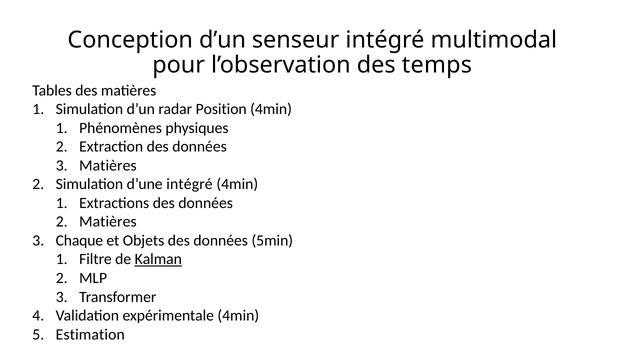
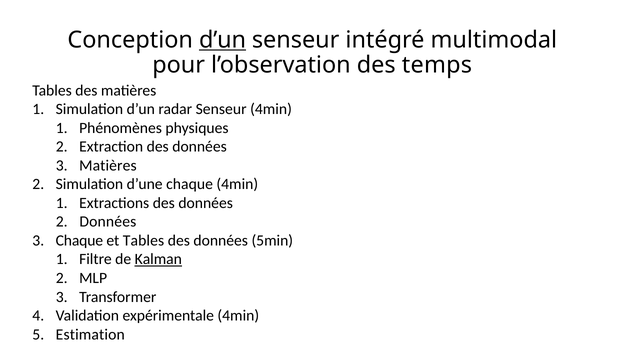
d’un underline: none -> present (223, 40)
radar Position: Position -> Senseur (221, 109)
d’une intégré: intégré -> chaque (190, 184)
Matières: Matières -> Données (108, 222)
et Objets: Objets -> Tables (143, 240)
